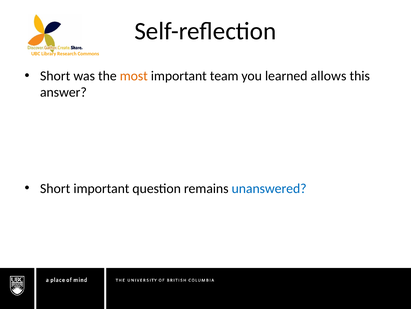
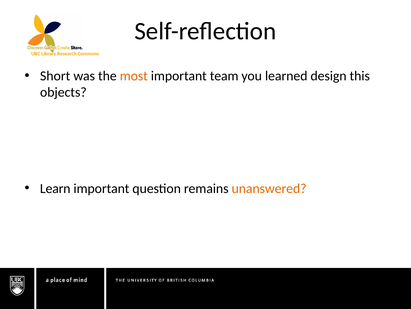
allows: allows -> design (329, 76)
answer: answer -> objects (63, 92)
Short: Short -> Learn (55, 188)
unanswered colour: blue -> orange (269, 188)
